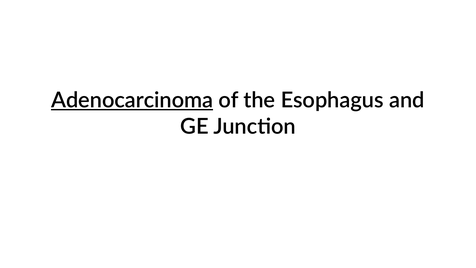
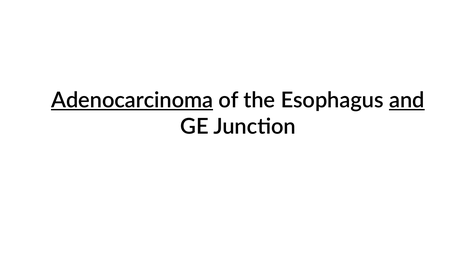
and underline: none -> present (407, 100)
